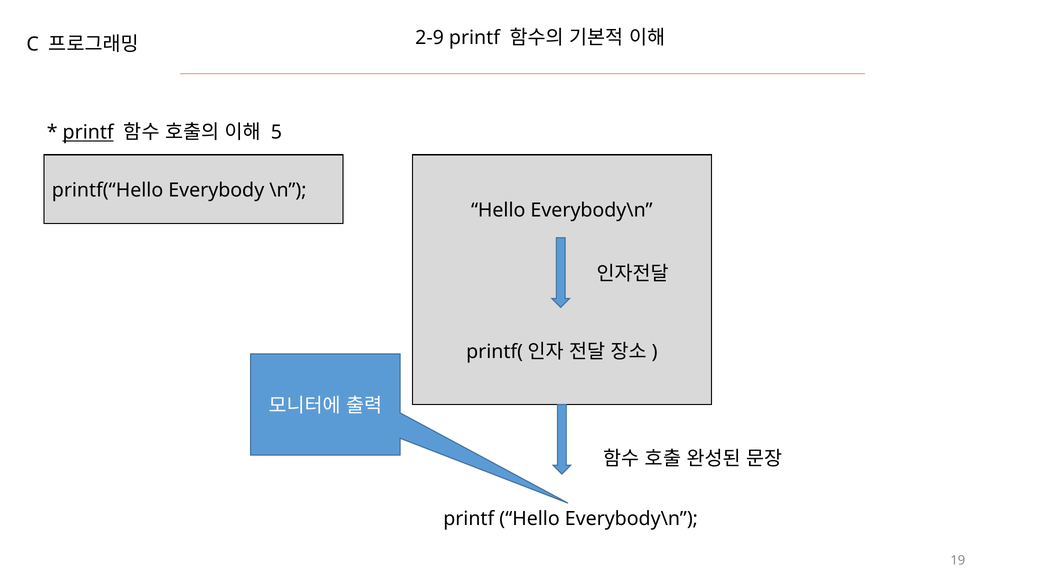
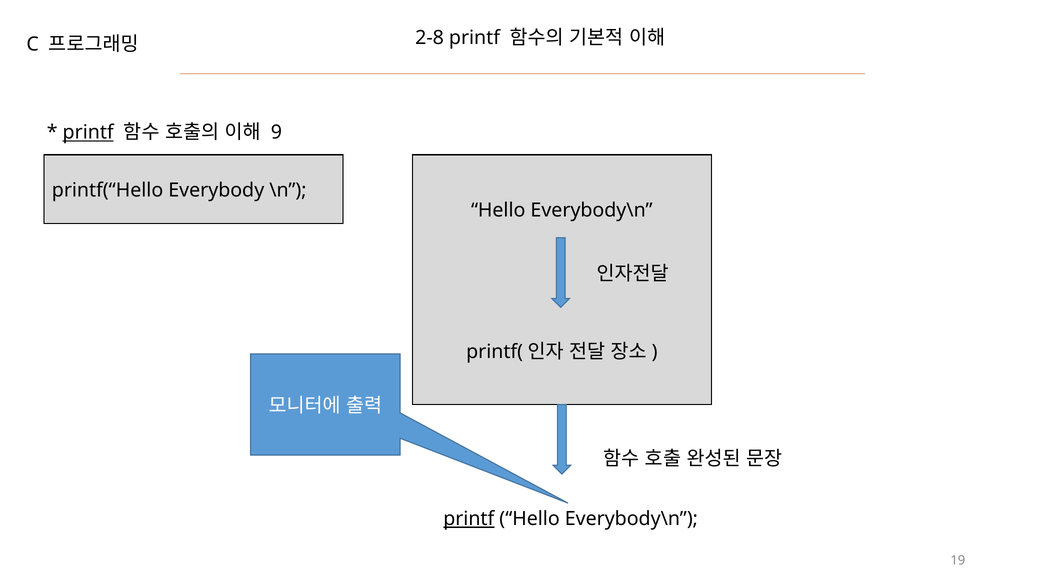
2-9: 2-9 -> 2-8 (430, 38)
5: 5 -> 9 (276, 132)
printf underline: none -> present (469, 519)
